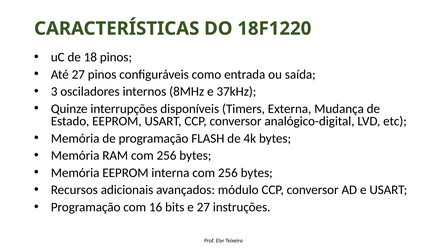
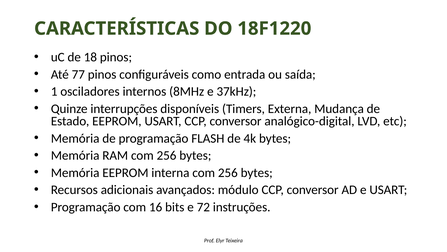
Até 27: 27 -> 77 (78, 74)
3: 3 -> 1 (54, 91)
e 27: 27 -> 72 (203, 207)
